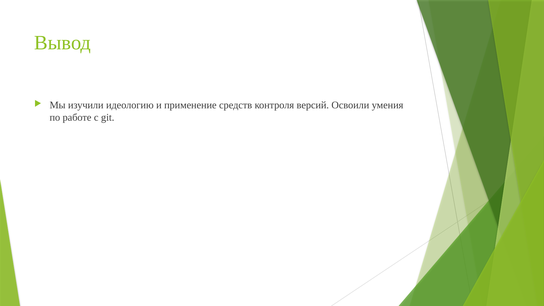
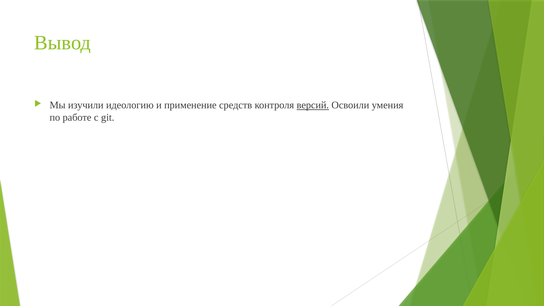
версий underline: none -> present (313, 105)
